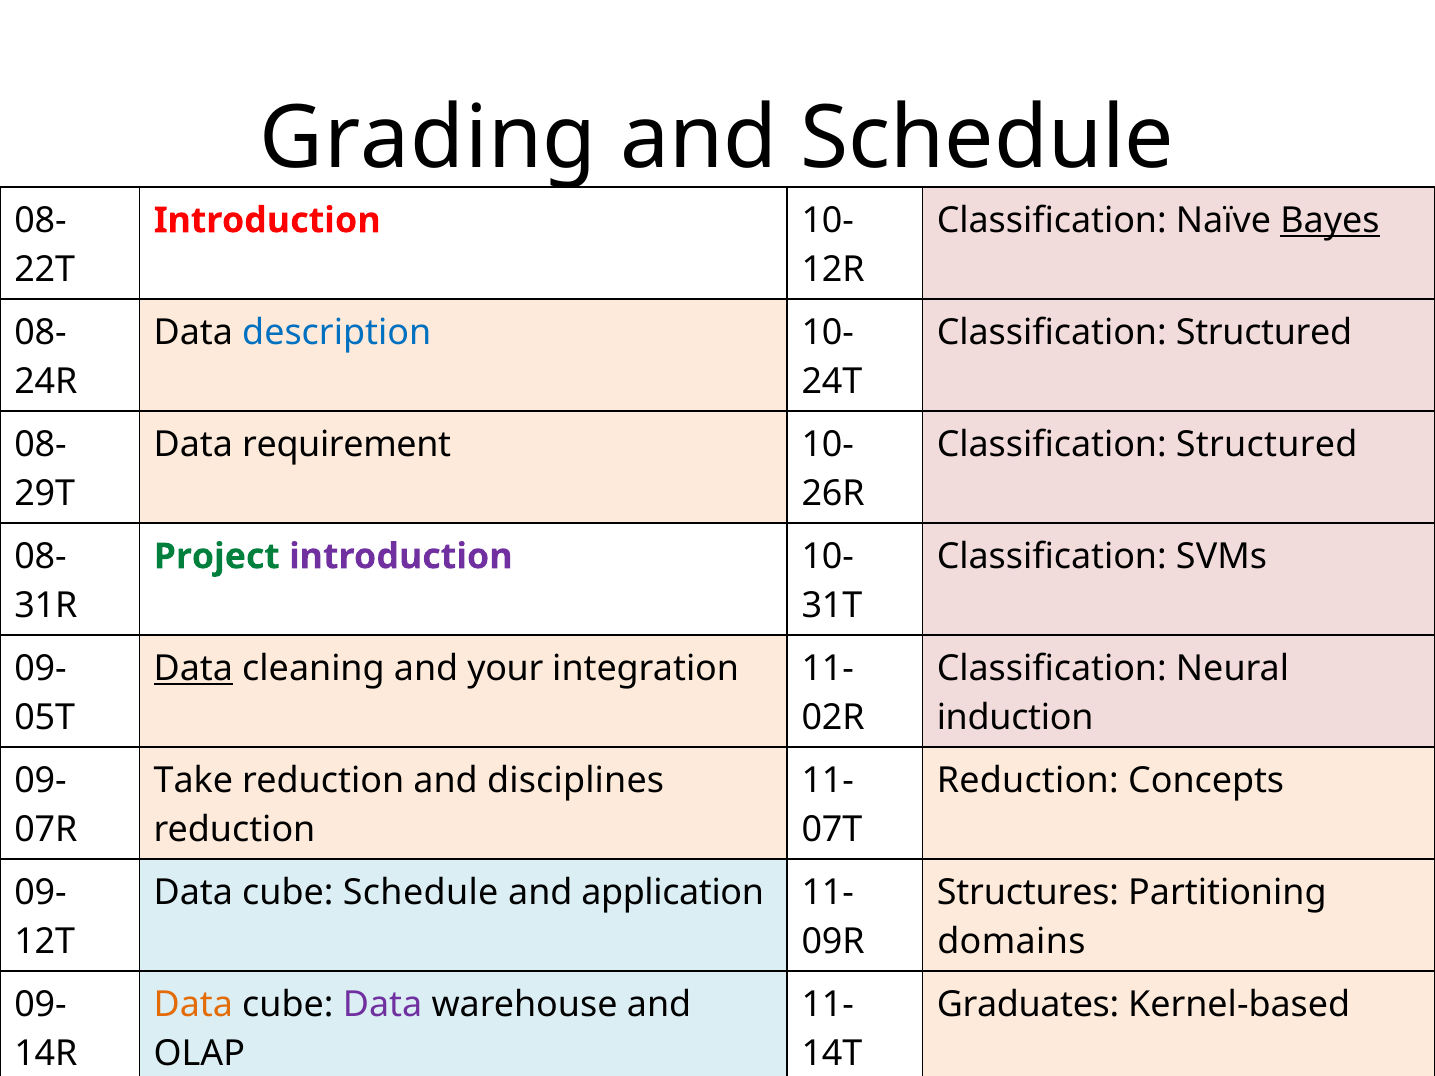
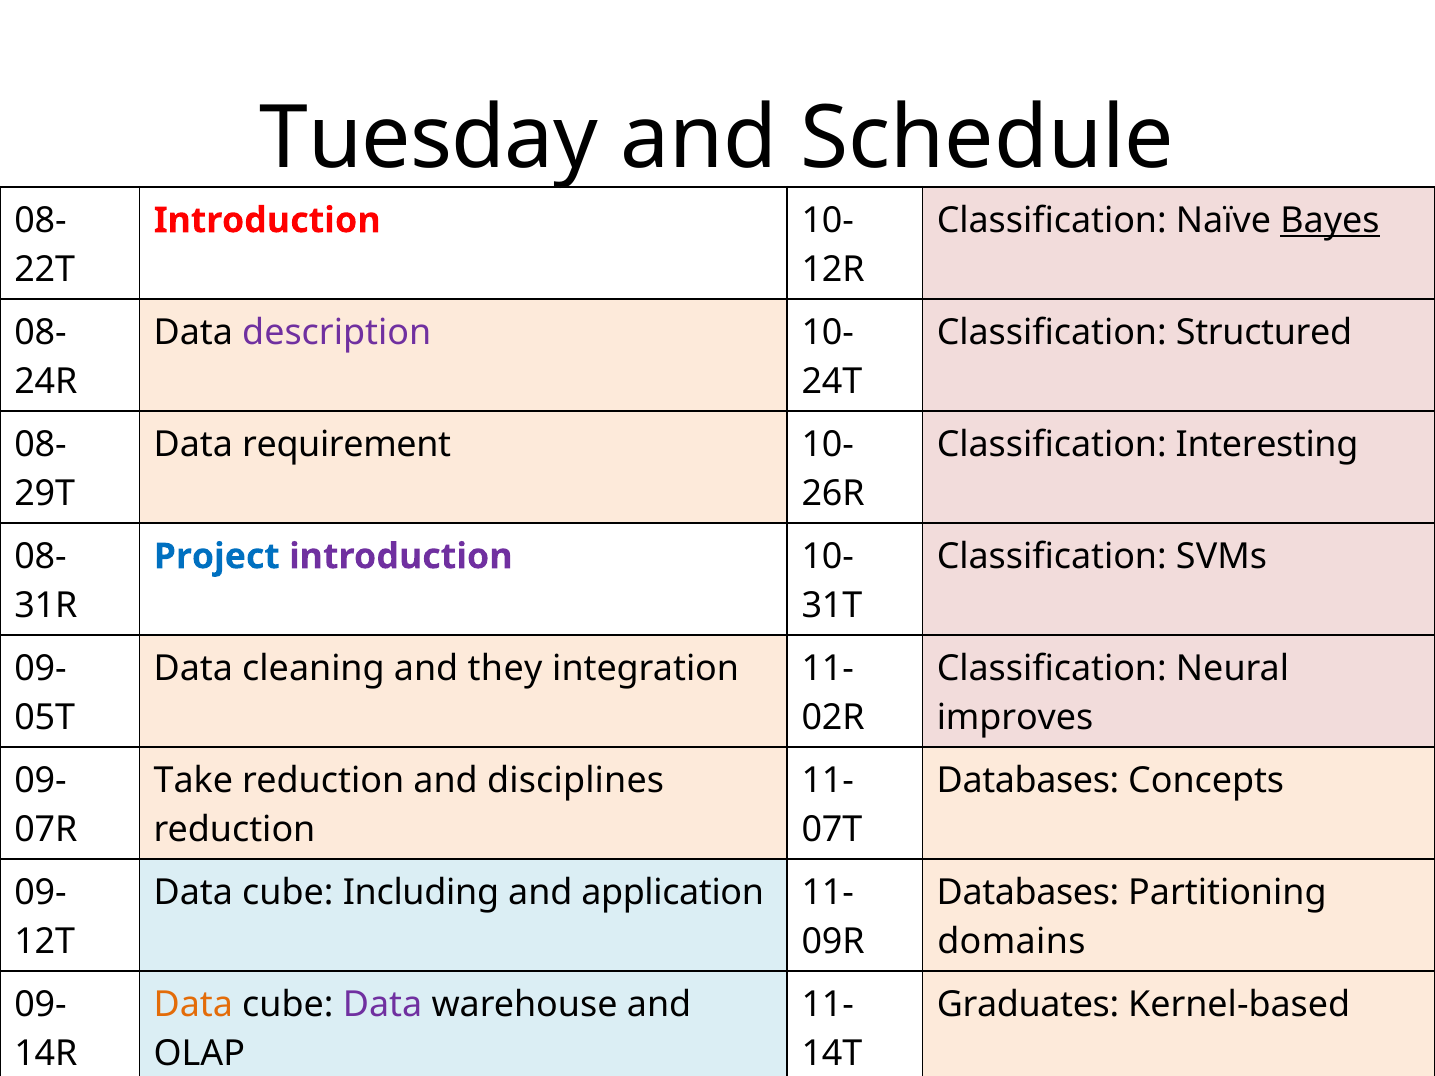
Grading: Grading -> Tuesday (429, 139)
description colour: blue -> purple (337, 333)
Structured: Structured -> Interesting (1267, 445)
Project colour: green -> blue (217, 557)
Data underline: present -> none (193, 669)
your: your -> they (505, 669)
induction: induction -> improves (1015, 717)
Reduction: Reduction -> Databases (1028, 781)
cube Schedule: Schedule -> Including (421, 893)
Structures: Structures -> Databases (1028, 893)
